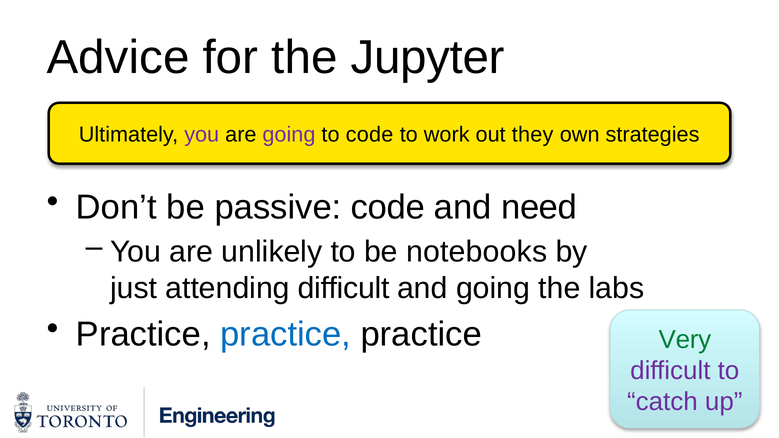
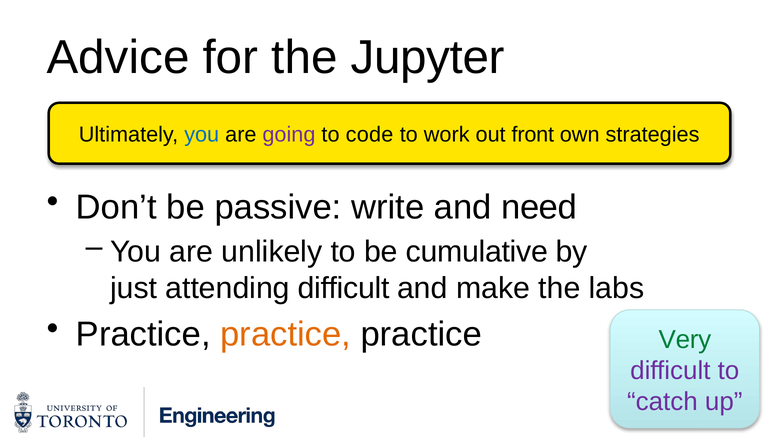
you colour: purple -> blue (202, 135)
they: they -> front (533, 135)
passive code: code -> write (388, 207)
notebooks: notebooks -> cumulative (477, 252)
and going: going -> make (493, 288)
practice colour: blue -> orange (286, 334)
